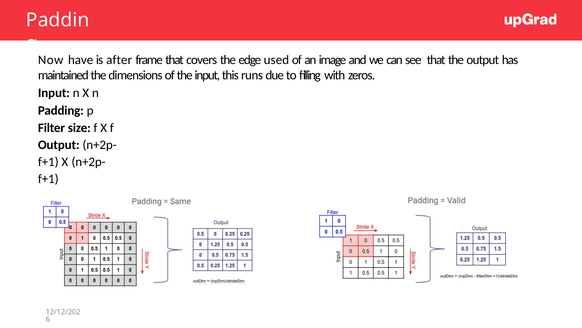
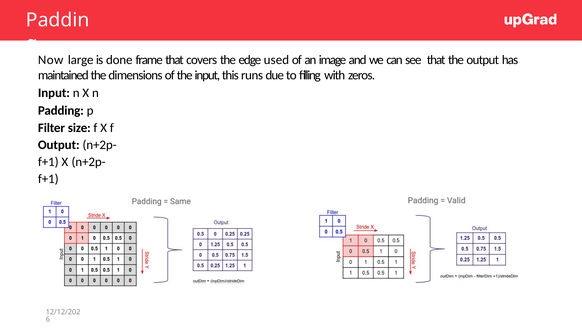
have: have -> large (81, 60)
after: after -> done (119, 60)
